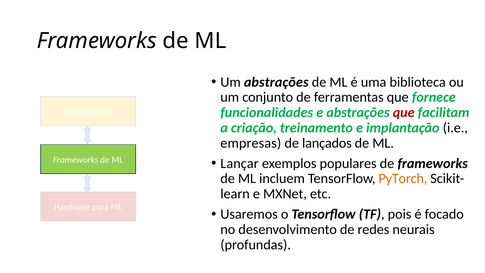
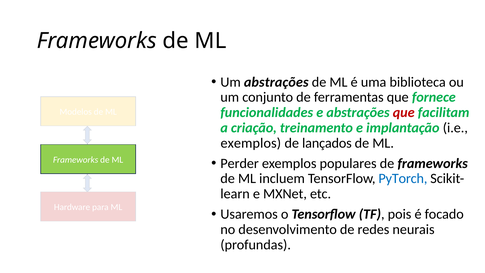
empresas: empresas -> exemplos (251, 143)
Lançar: Lançar -> Perder (240, 163)
PyTorch colour: orange -> blue (403, 179)
